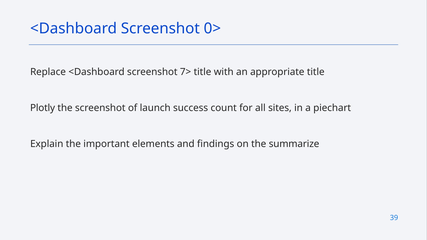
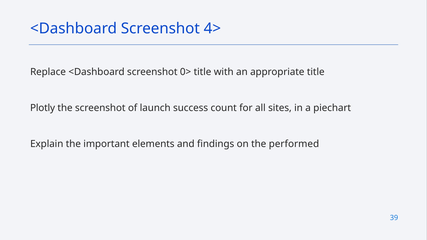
0>: 0> -> 4> (212, 29)
7>: 7> -> 0> (186, 72)
summarize: summarize -> performed (294, 144)
